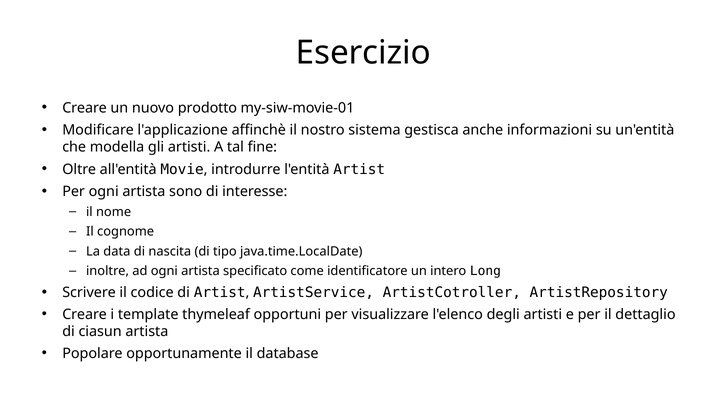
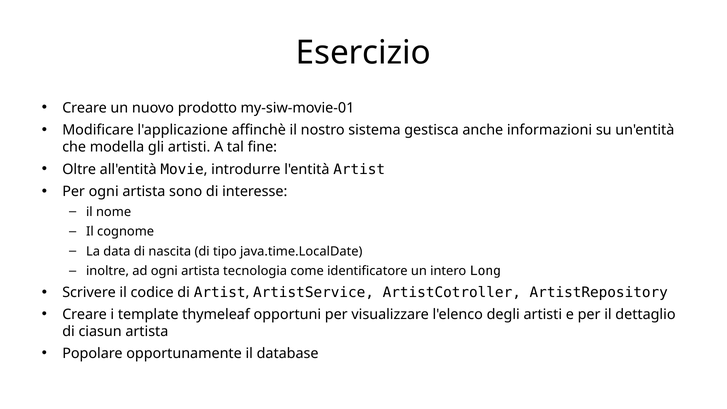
specificato: specificato -> tecnologia (255, 271)
